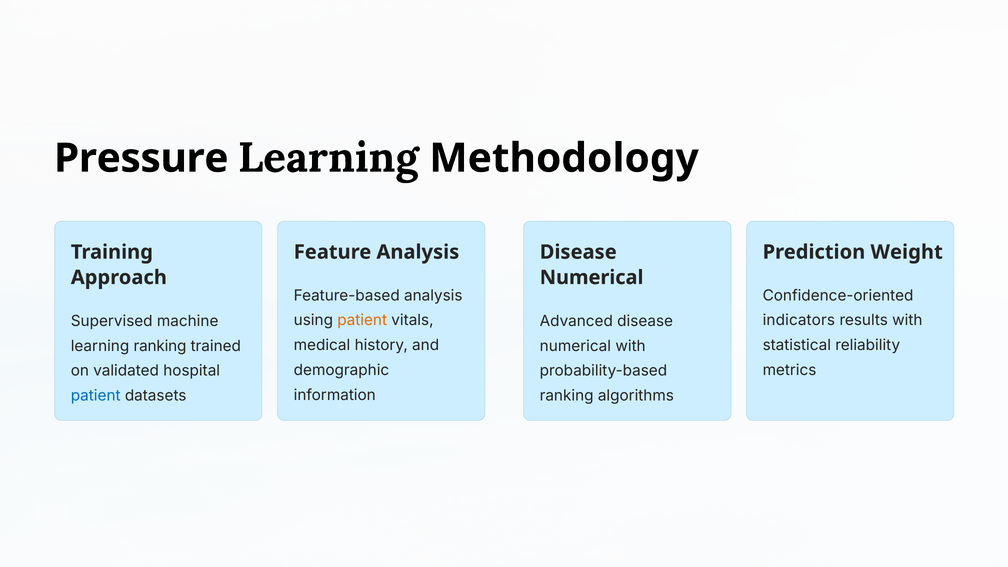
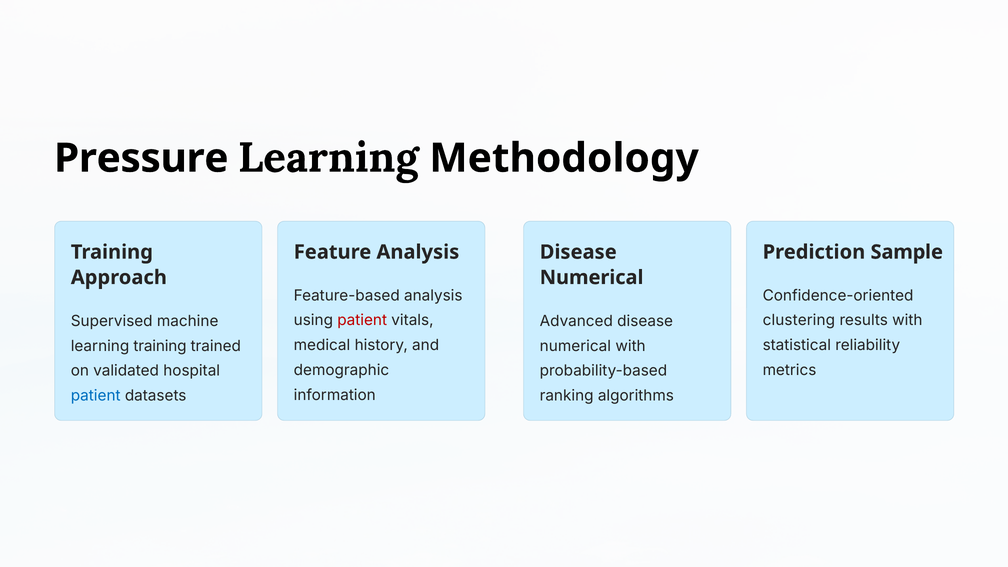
Weight: Weight -> Sample (907, 252)
patient colour: orange -> red (362, 320)
indicators: indicators -> clustering (799, 320)
learning ranking: ranking -> training (160, 346)
